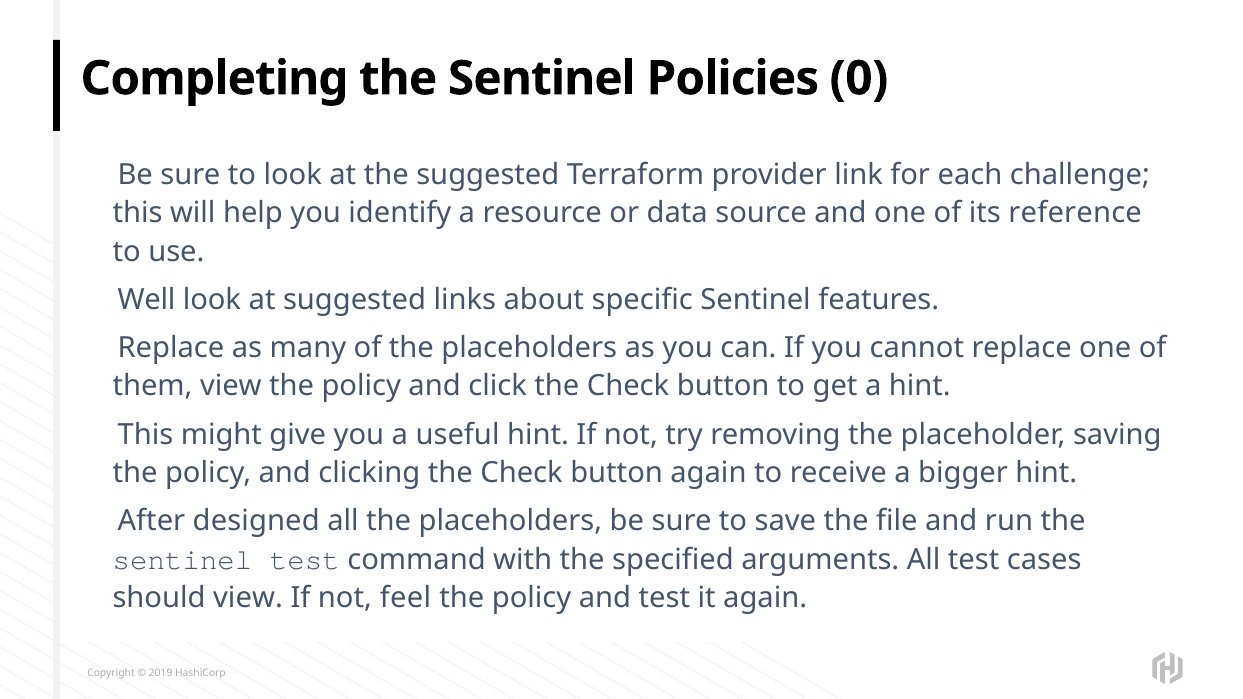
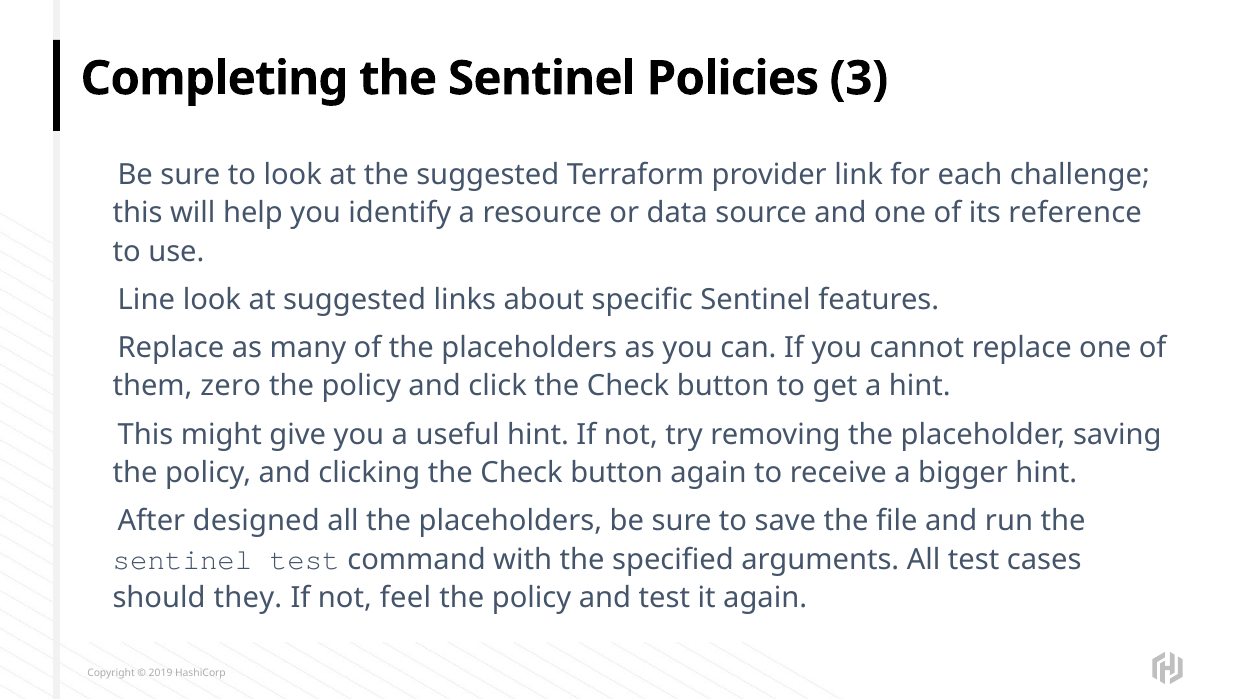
0: 0 -> 3 (859, 79)
Well: Well -> Line (146, 300)
them view: view -> zero (231, 386)
should view: view -> they (248, 598)
